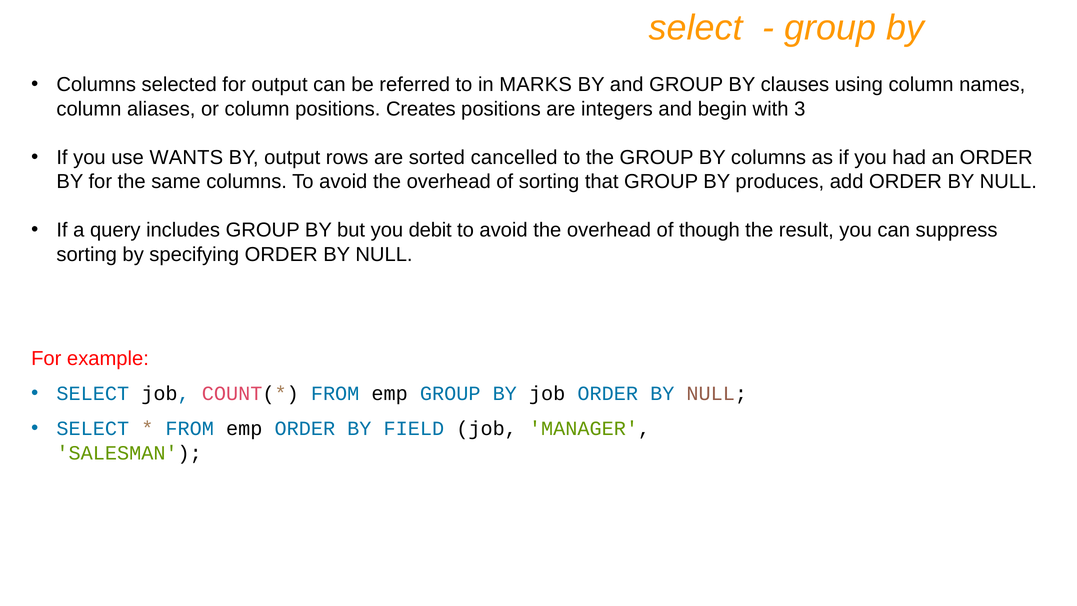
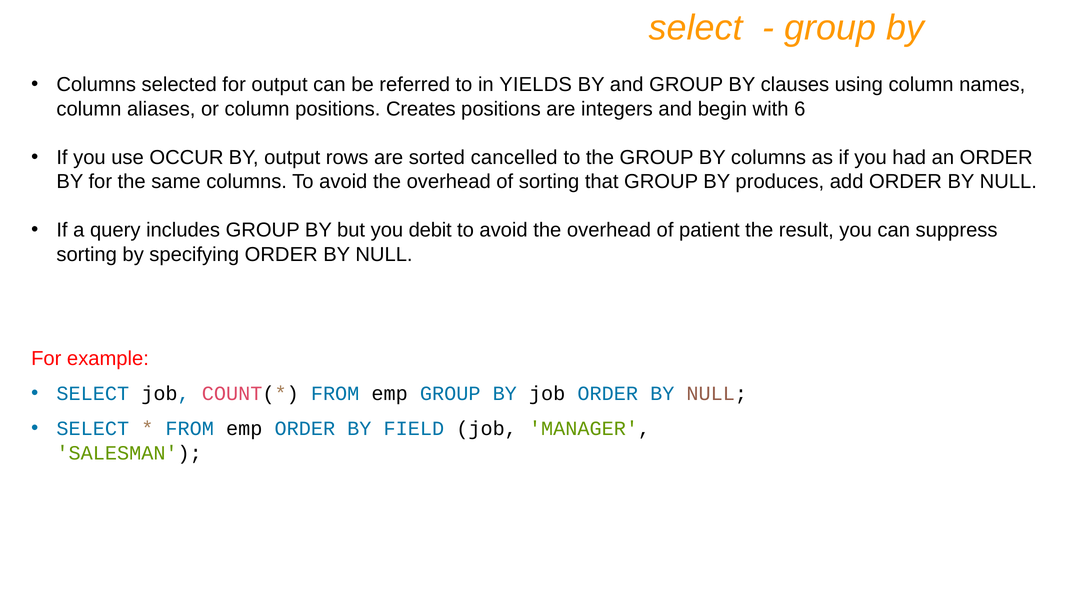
MARKS: MARKS -> YIELDS (536, 85)
3: 3 -> 6 (800, 109)
WANTS: WANTS -> OCCUR (186, 157)
though: though -> patient (709, 230)
